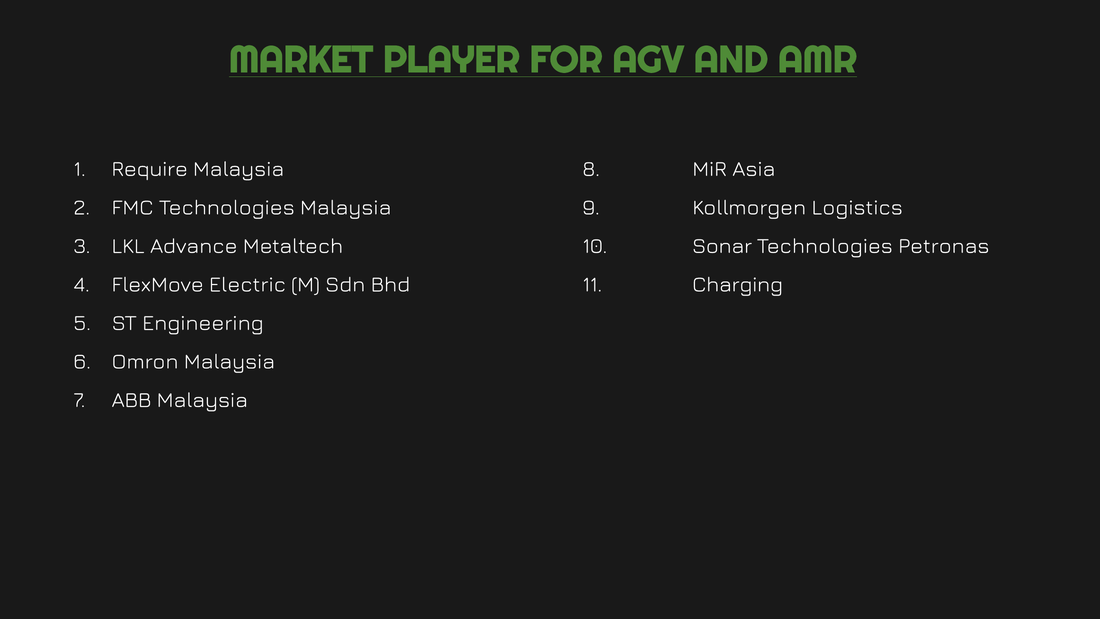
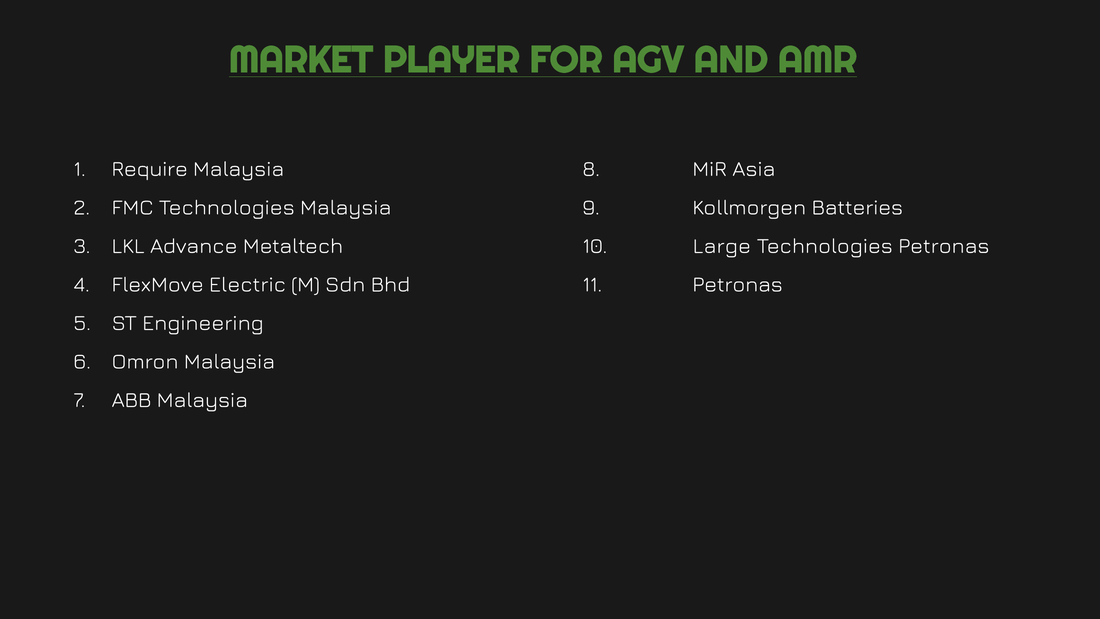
Logistics: Logistics -> Batteries (857, 207)
Sonar: Sonar -> Large (722, 246)
11 Charging: Charging -> Petronas (737, 284)
